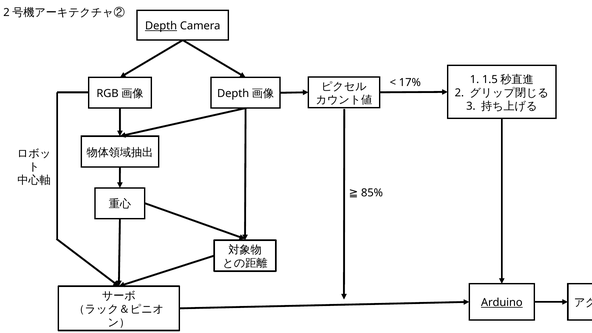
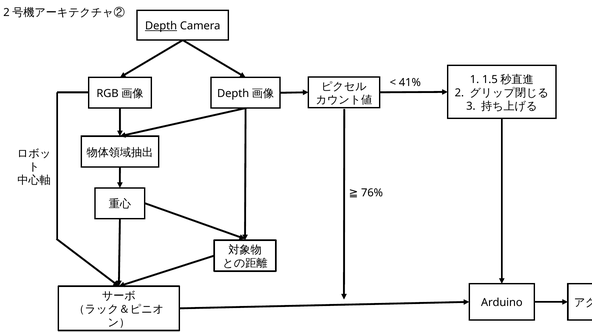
17%: 17% -> 41% (410, 82)
85%: 85% -> 76% (372, 193)
Arduino underline: present -> none (502, 303)
